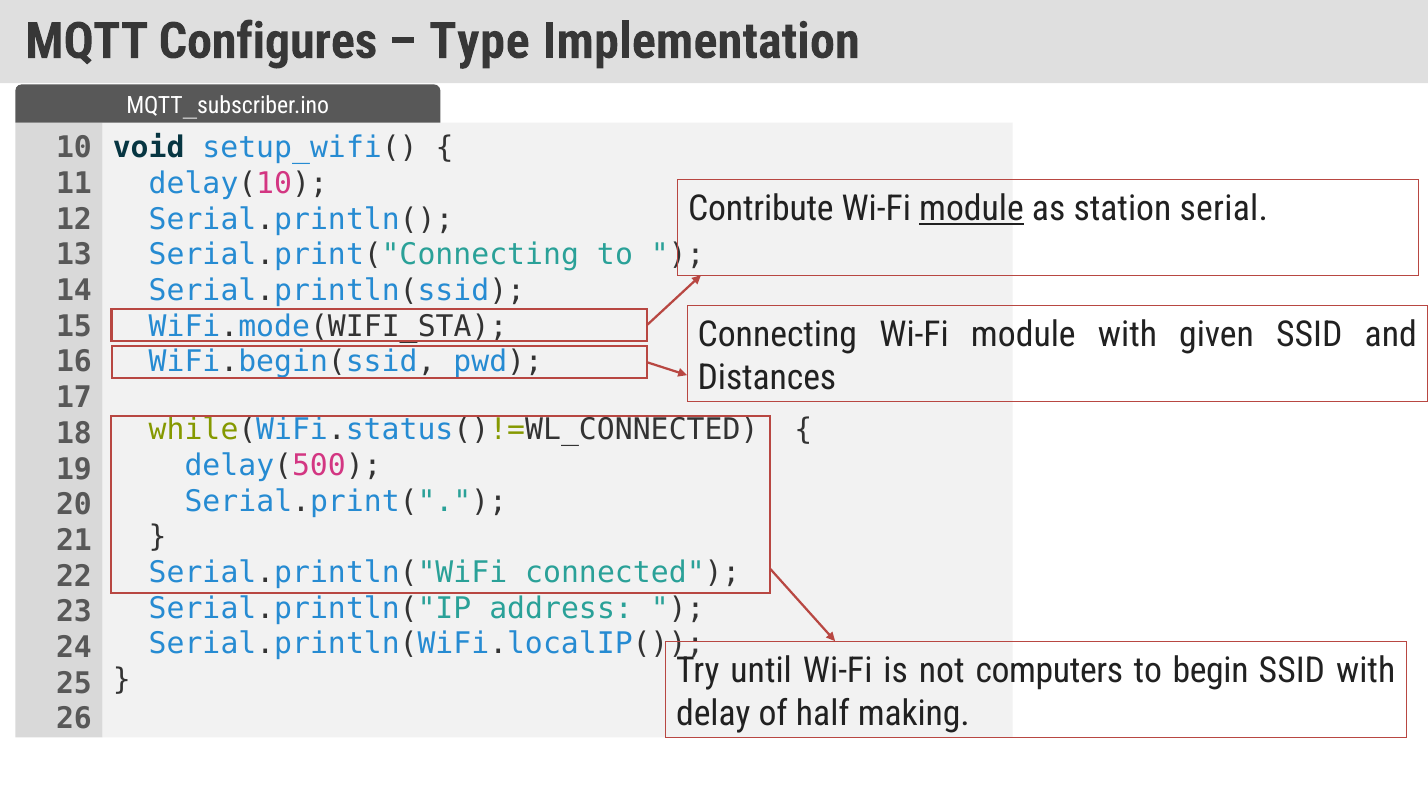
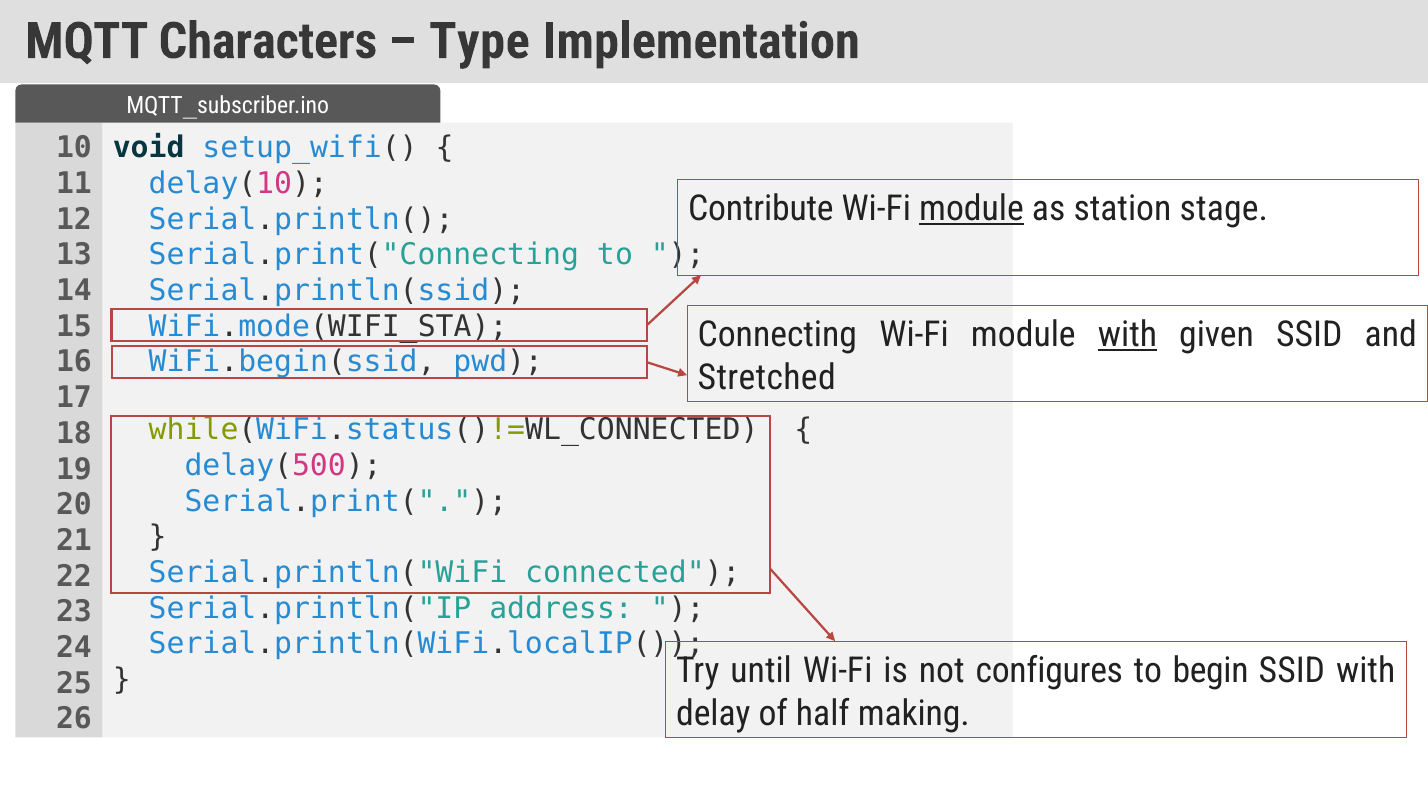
Configures: Configures -> Characters (268, 41)
serial: serial -> stage (1224, 208)
with underline: none -> present (1128, 335)
Distances: Distances -> Stretched (767, 378)
computers: computers -> configures (1049, 671)
